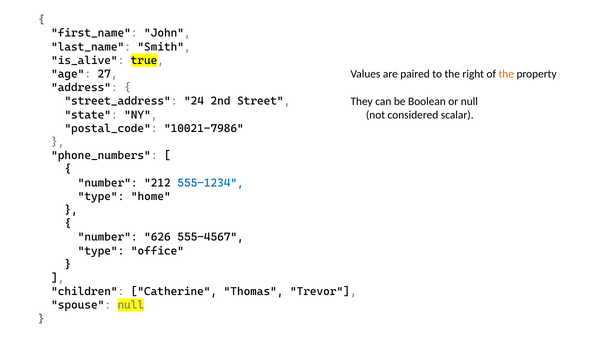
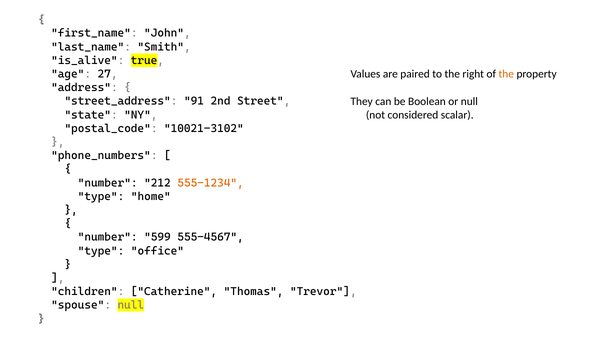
24: 24 -> 91 (194, 101)
10021-7986: 10021-7986 -> 10021-3102 (204, 129)
555-1234 colour: blue -> orange (211, 183)
626: 626 -> 599 (157, 237)
